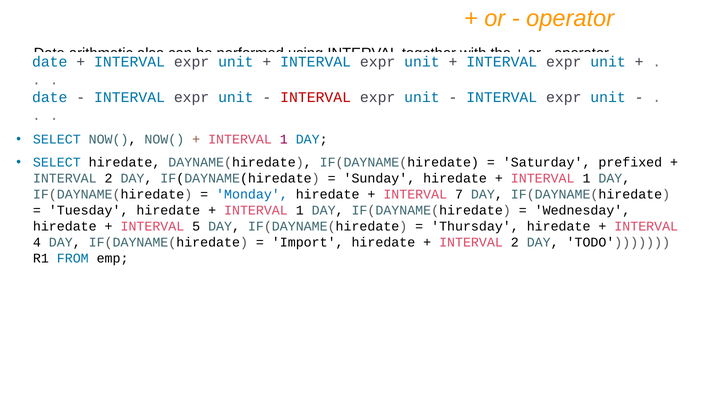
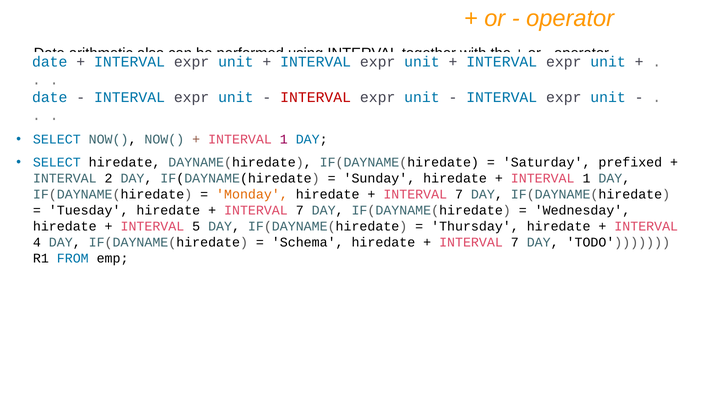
Monday colour: blue -> orange (252, 194)
1: 1 -> 7 (300, 210)
Import: Import -> Schema (308, 242)
2: 2 -> 7 (515, 242)
